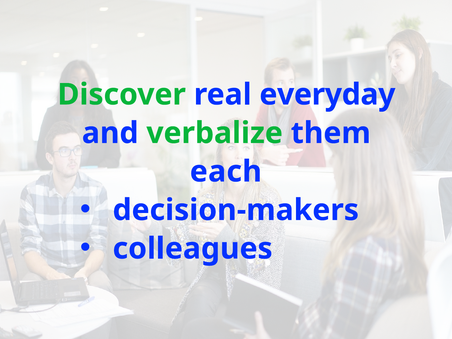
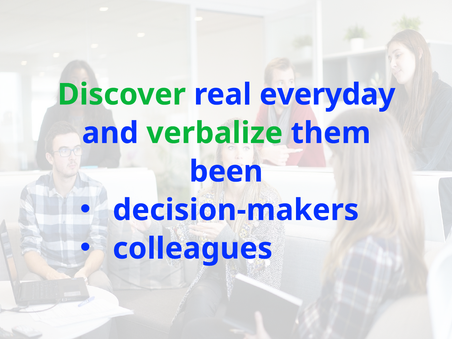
each: each -> been (226, 172)
